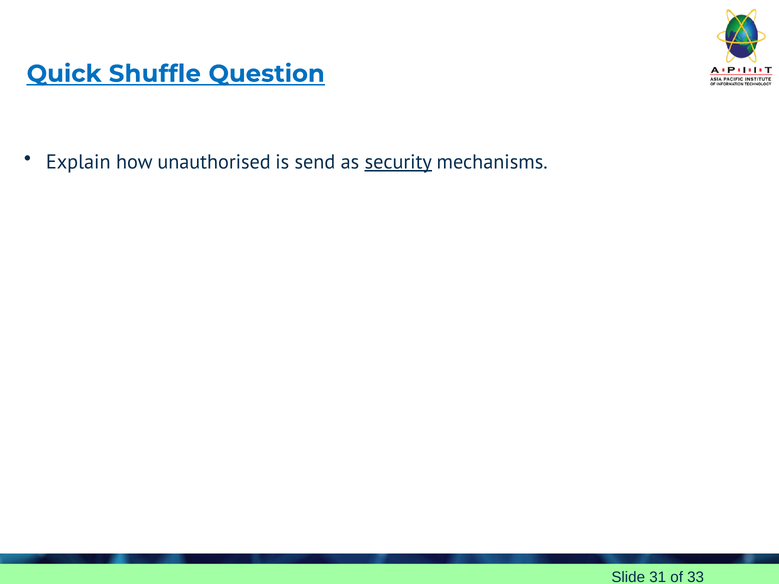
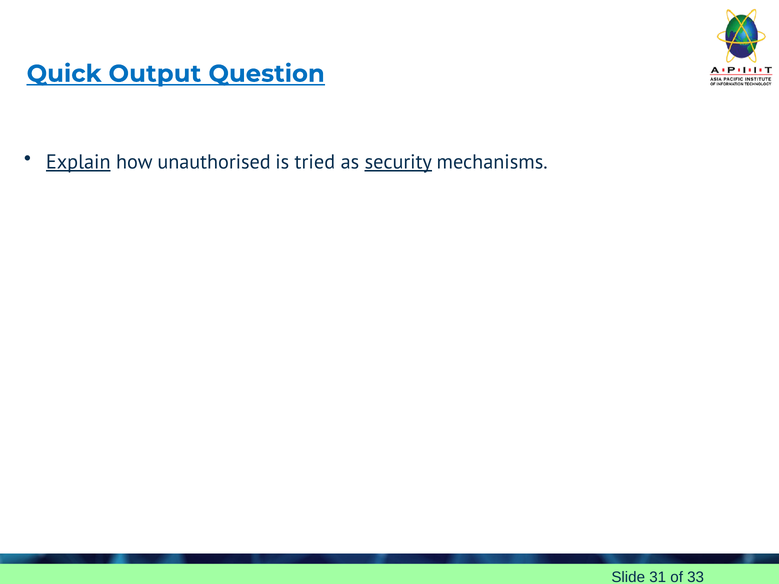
Shuffle: Shuffle -> Output (155, 74)
Explain underline: none -> present (78, 162)
send: send -> tried (315, 162)
